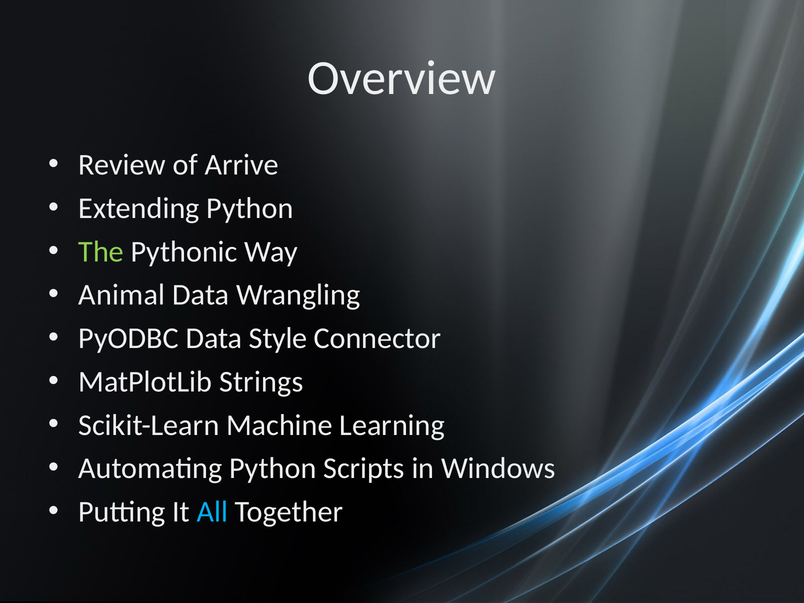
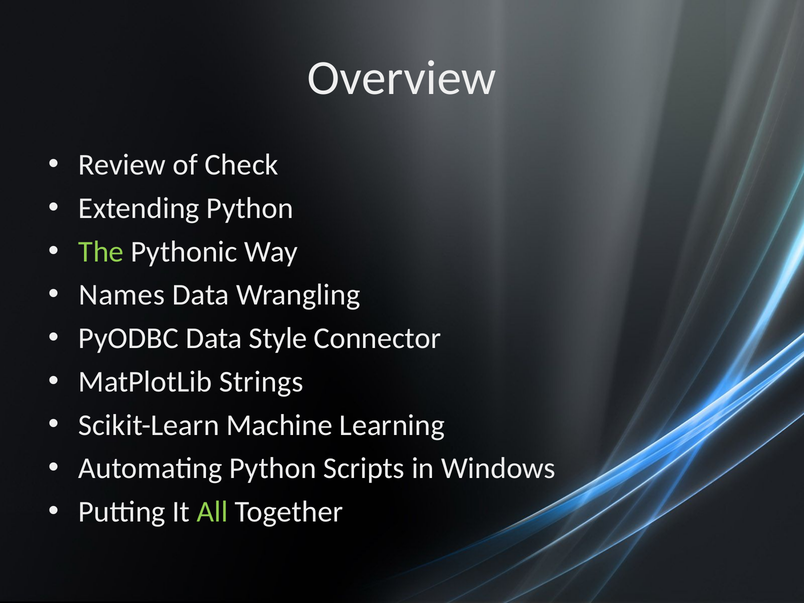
Arrive: Arrive -> Check (242, 165)
Animal: Animal -> Names (122, 295)
All colour: light blue -> light green (212, 512)
